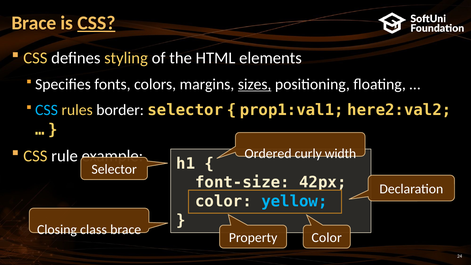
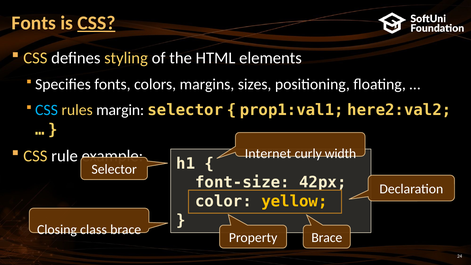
Brace: Brace -> Fonts (34, 23)
sizes underline: present -> none (255, 84)
border: border -> margin (120, 110)
Ordered: Ordered -> Internet (268, 154)
yellow colour: light blue -> yellow (294, 201)
Property Color: Color -> Brace (327, 238)
